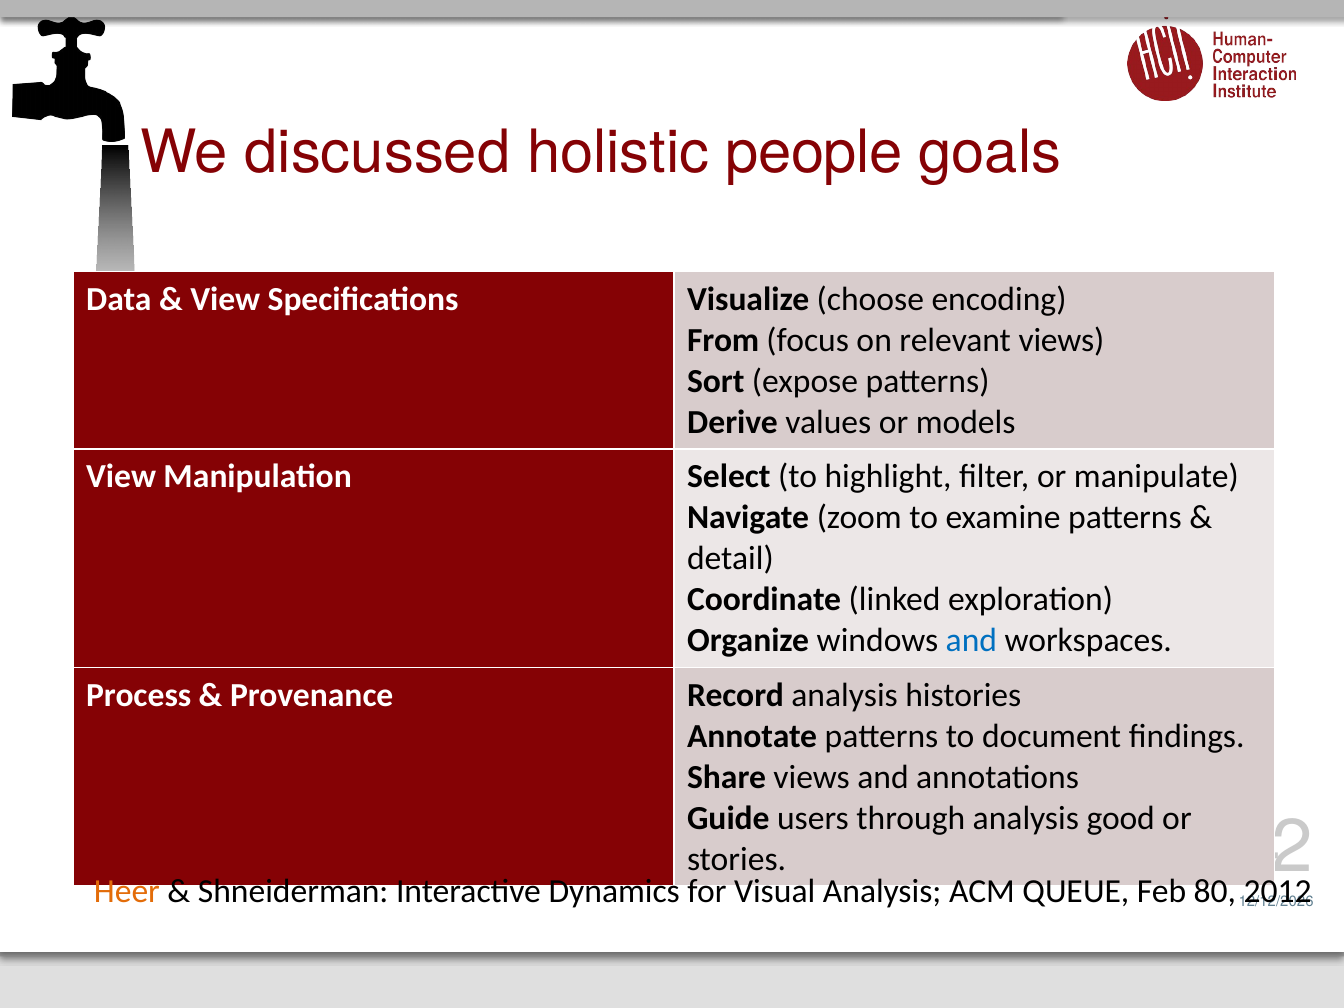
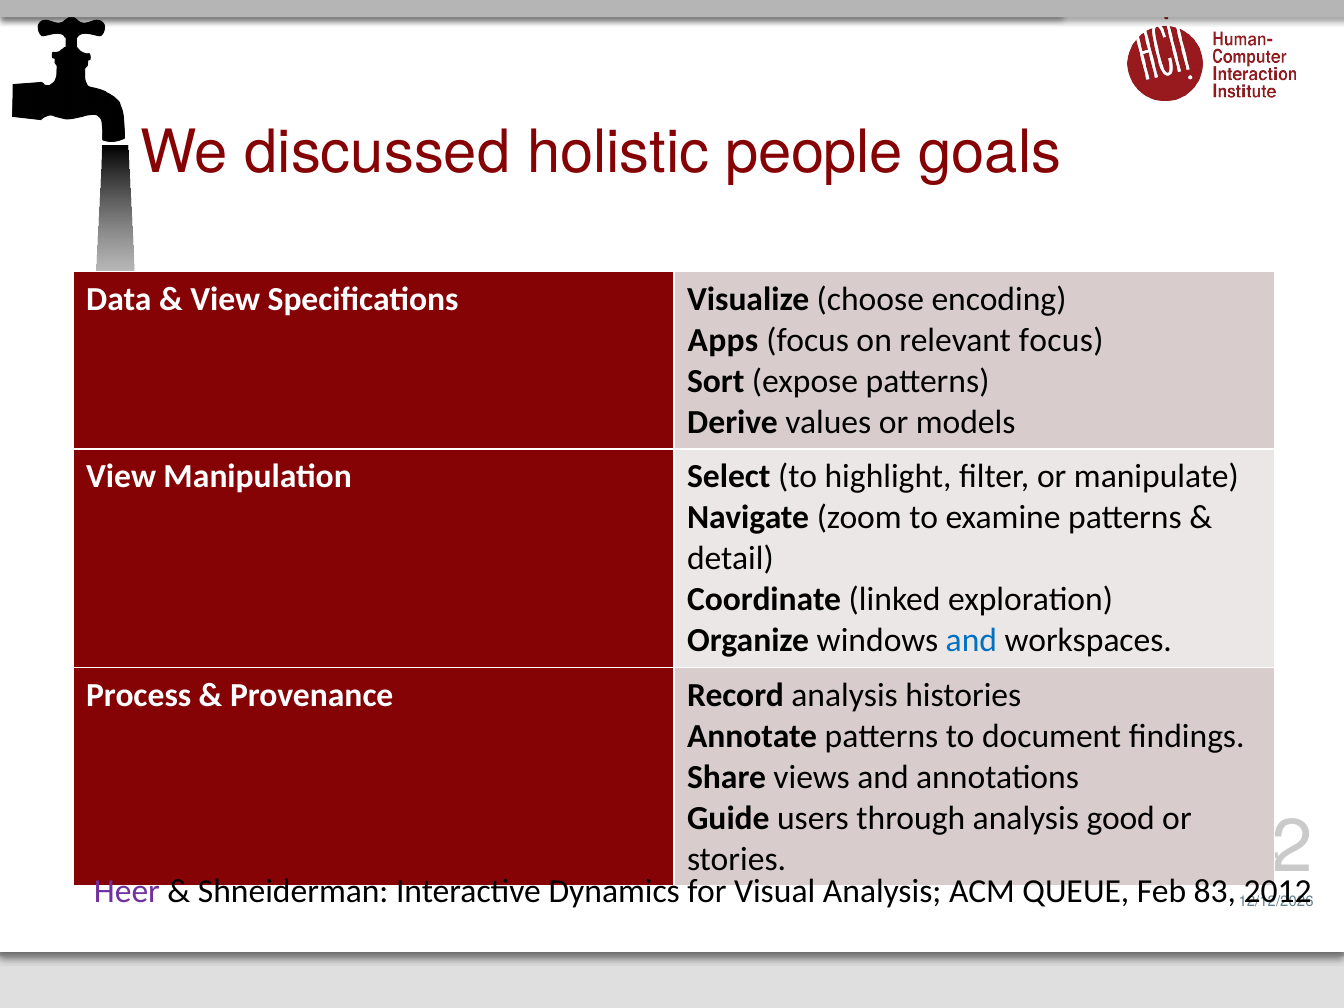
From: From -> Apps (723, 340)
relevant views: views -> focus (1061, 340)
Heer colour: orange -> purple (127, 891)
80: 80 -> 83 (1215, 891)
